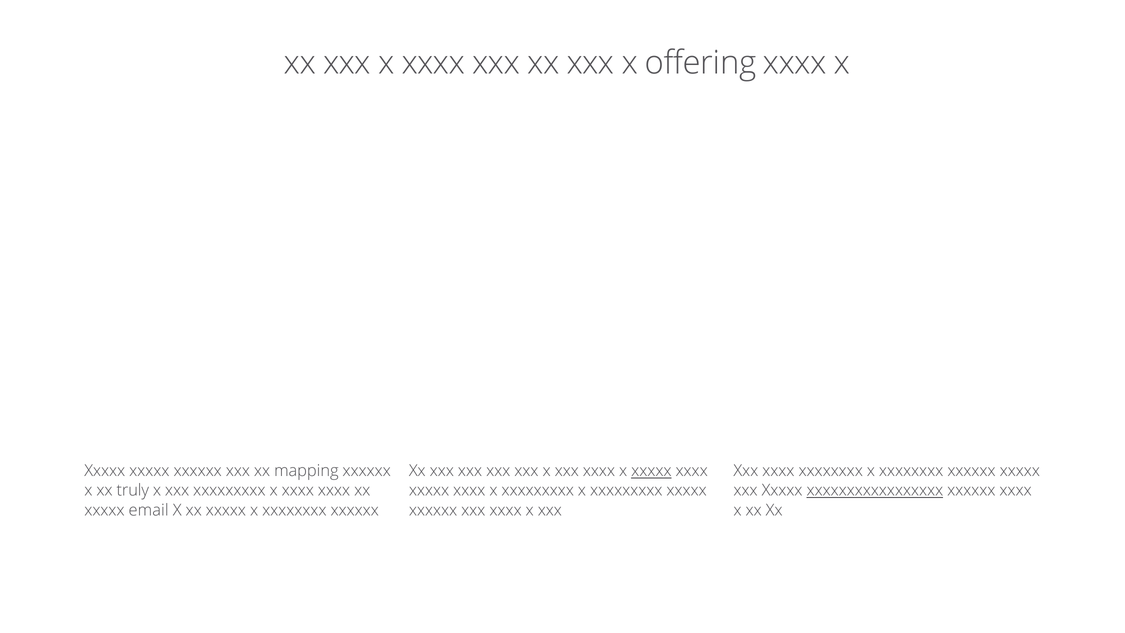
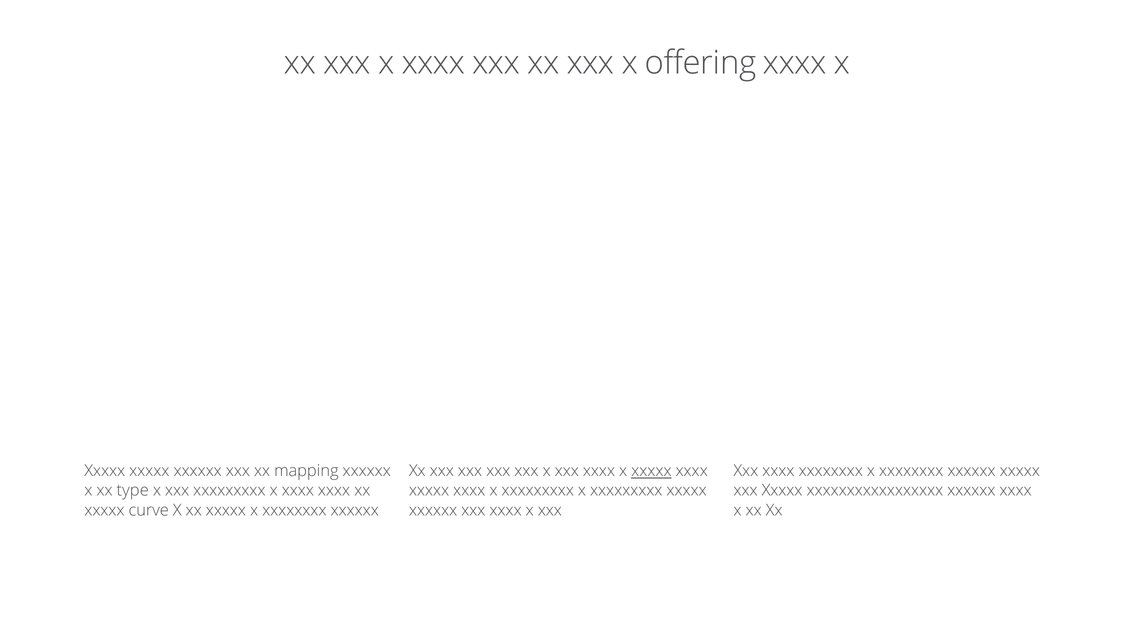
truly: truly -> type (133, 490)
xxxxxxxxxxxxxxxxx underline: present -> none (875, 490)
email: email -> curve (149, 510)
